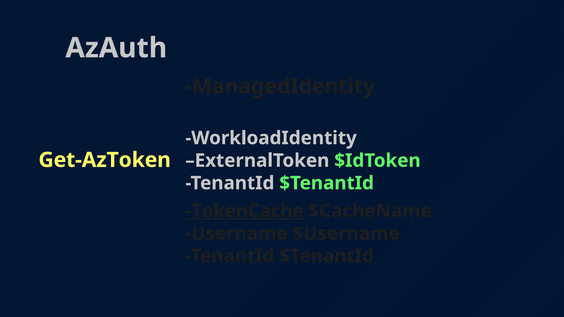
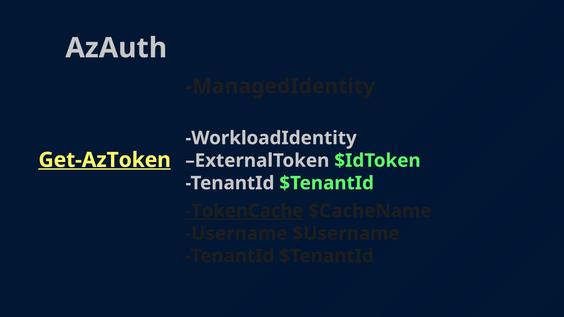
Get-AzToken underline: none -> present (105, 160)
